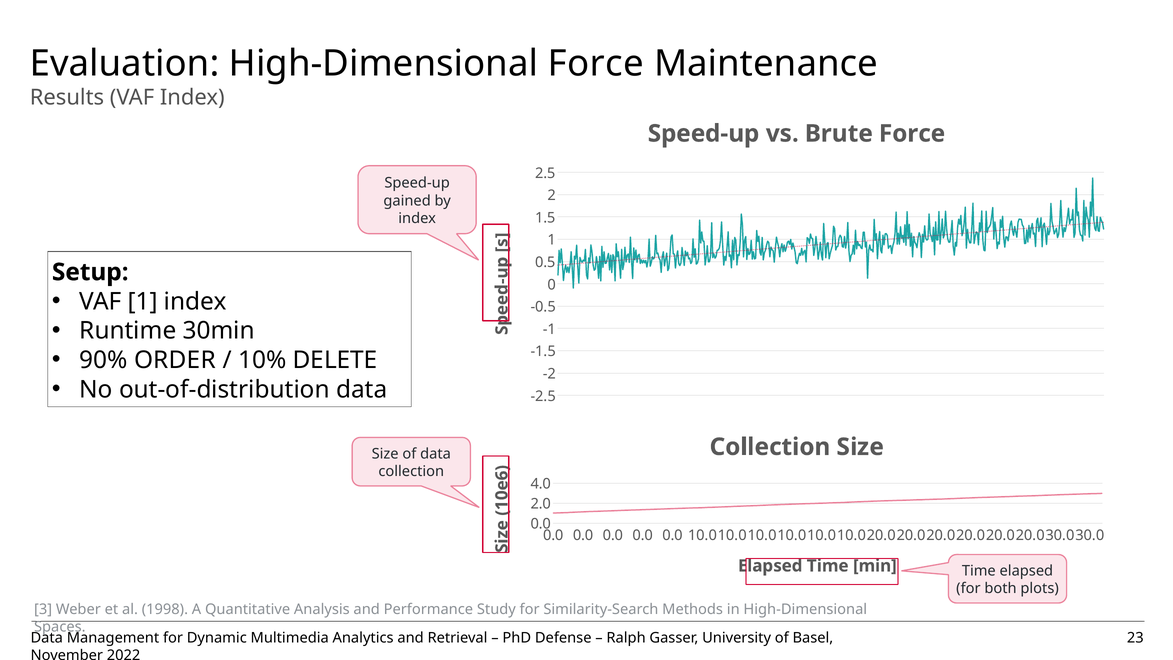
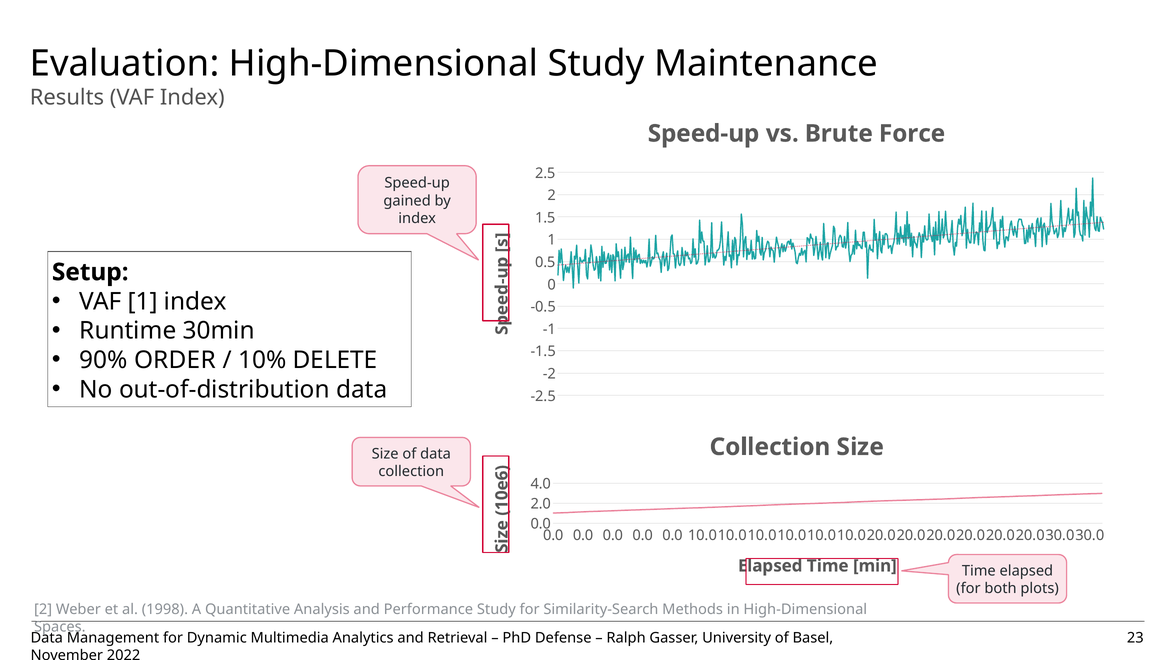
High-Dimensional Force: Force -> Study (596, 64)
3: 3 -> 2 (43, 609)
